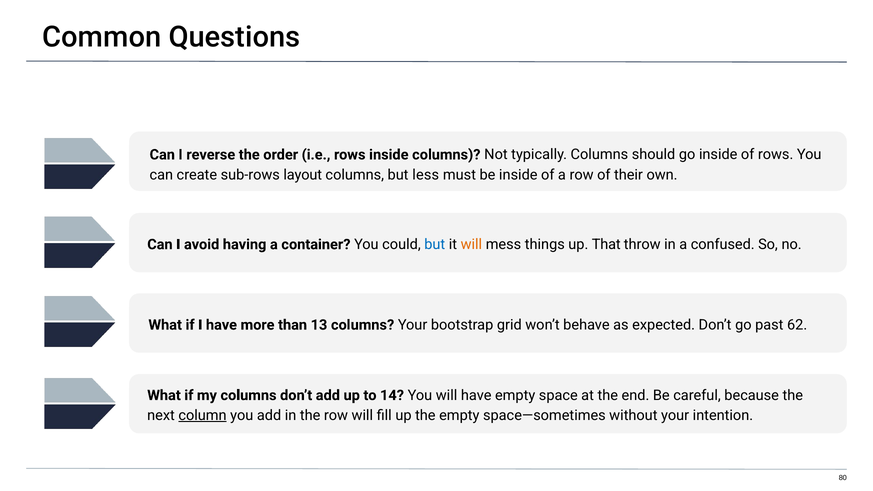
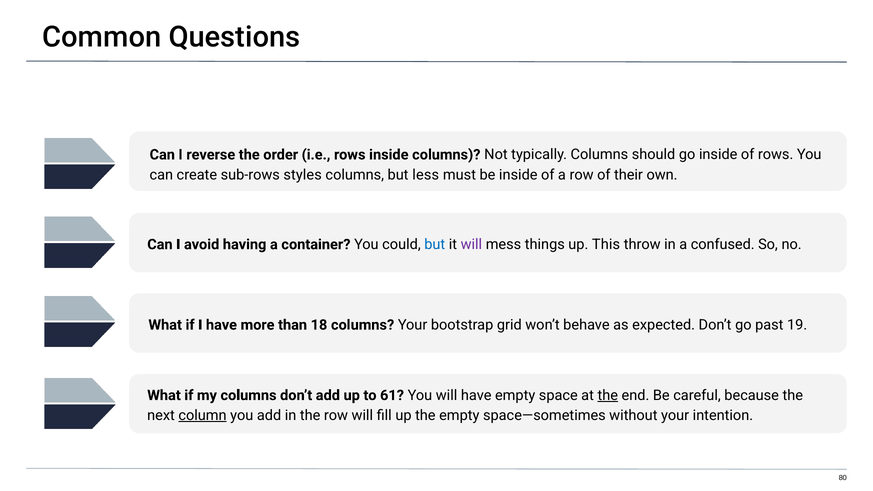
layout: layout -> styles (303, 175)
will colour: orange -> purple (471, 244)
That: That -> This (606, 244)
13: 13 -> 18 (319, 325)
62: 62 -> 19 (797, 325)
14: 14 -> 61 (392, 395)
the underline: none -> present (608, 395)
